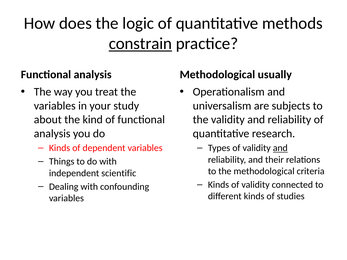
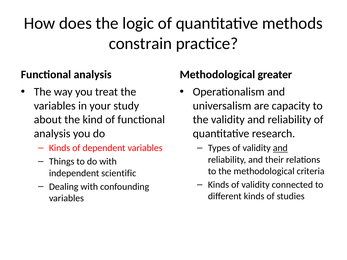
constrain underline: present -> none (140, 44)
usually: usually -> greater (275, 75)
subjects: subjects -> capacity (291, 106)
